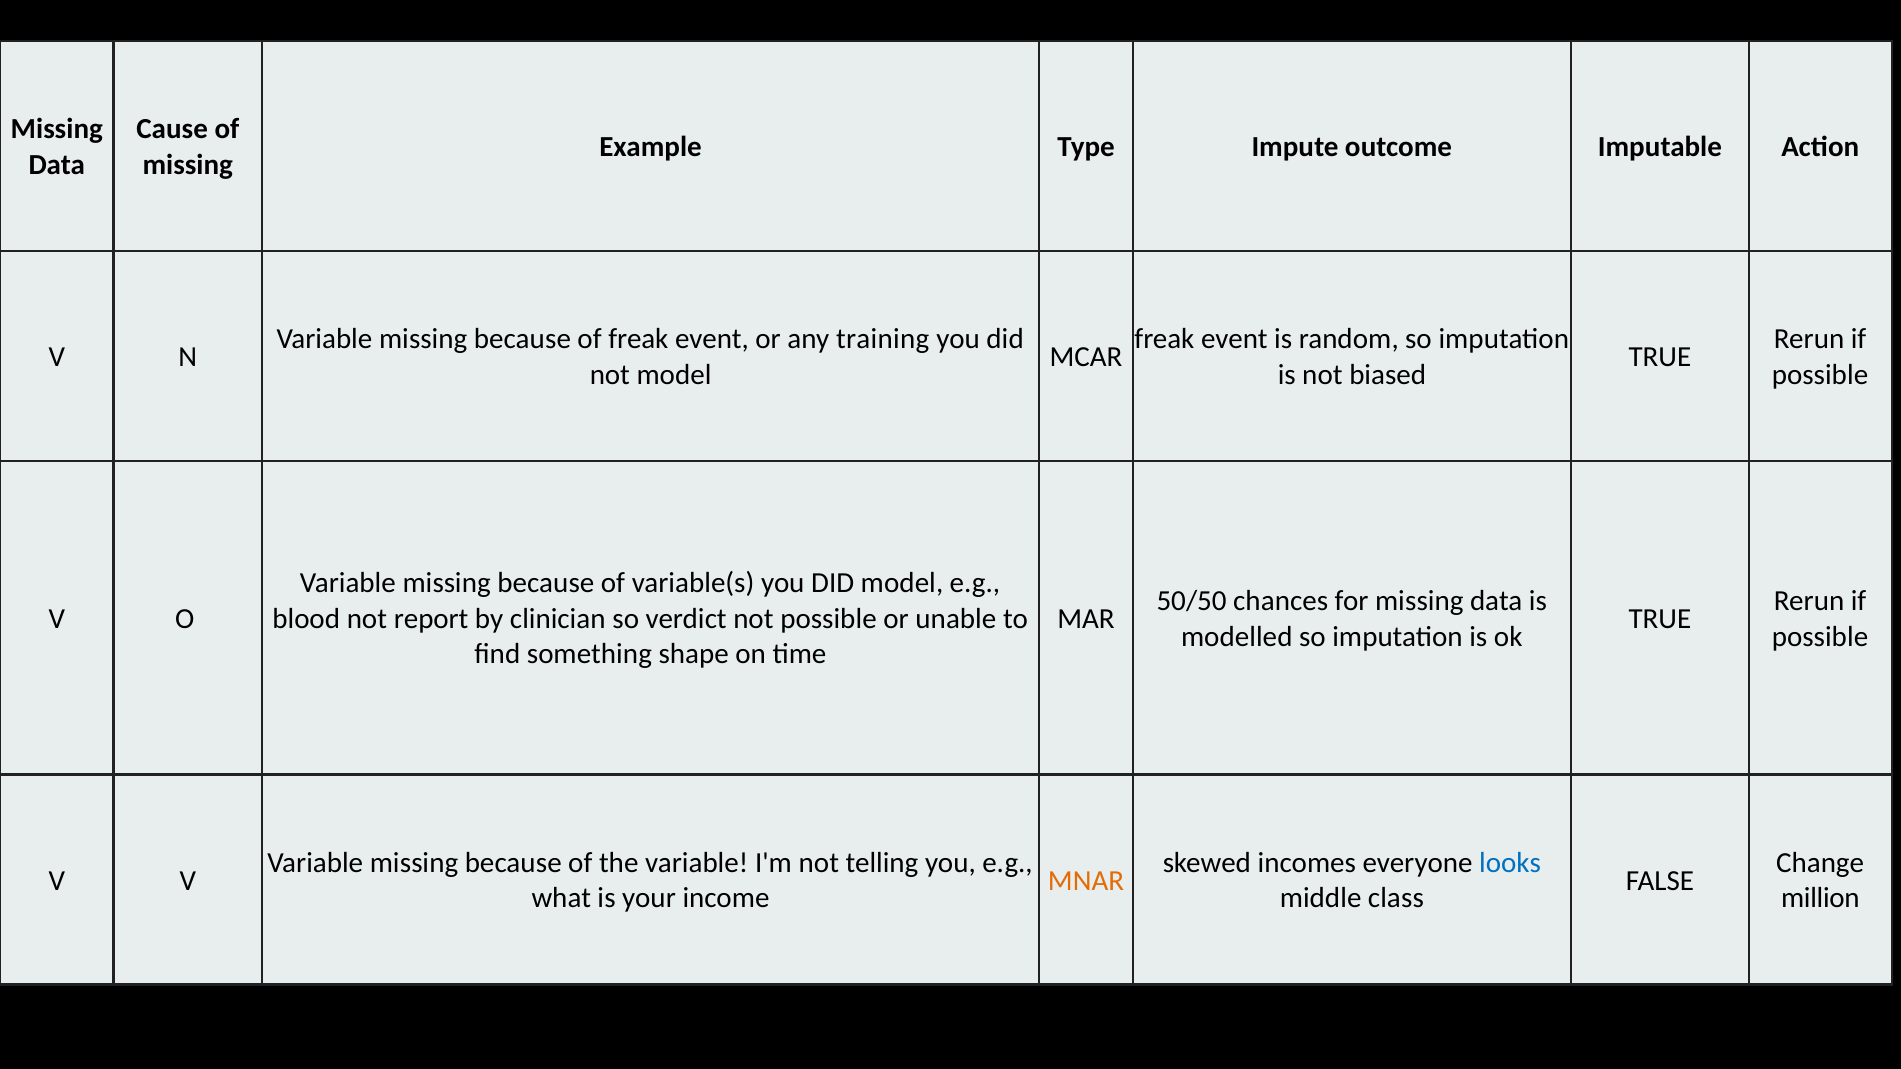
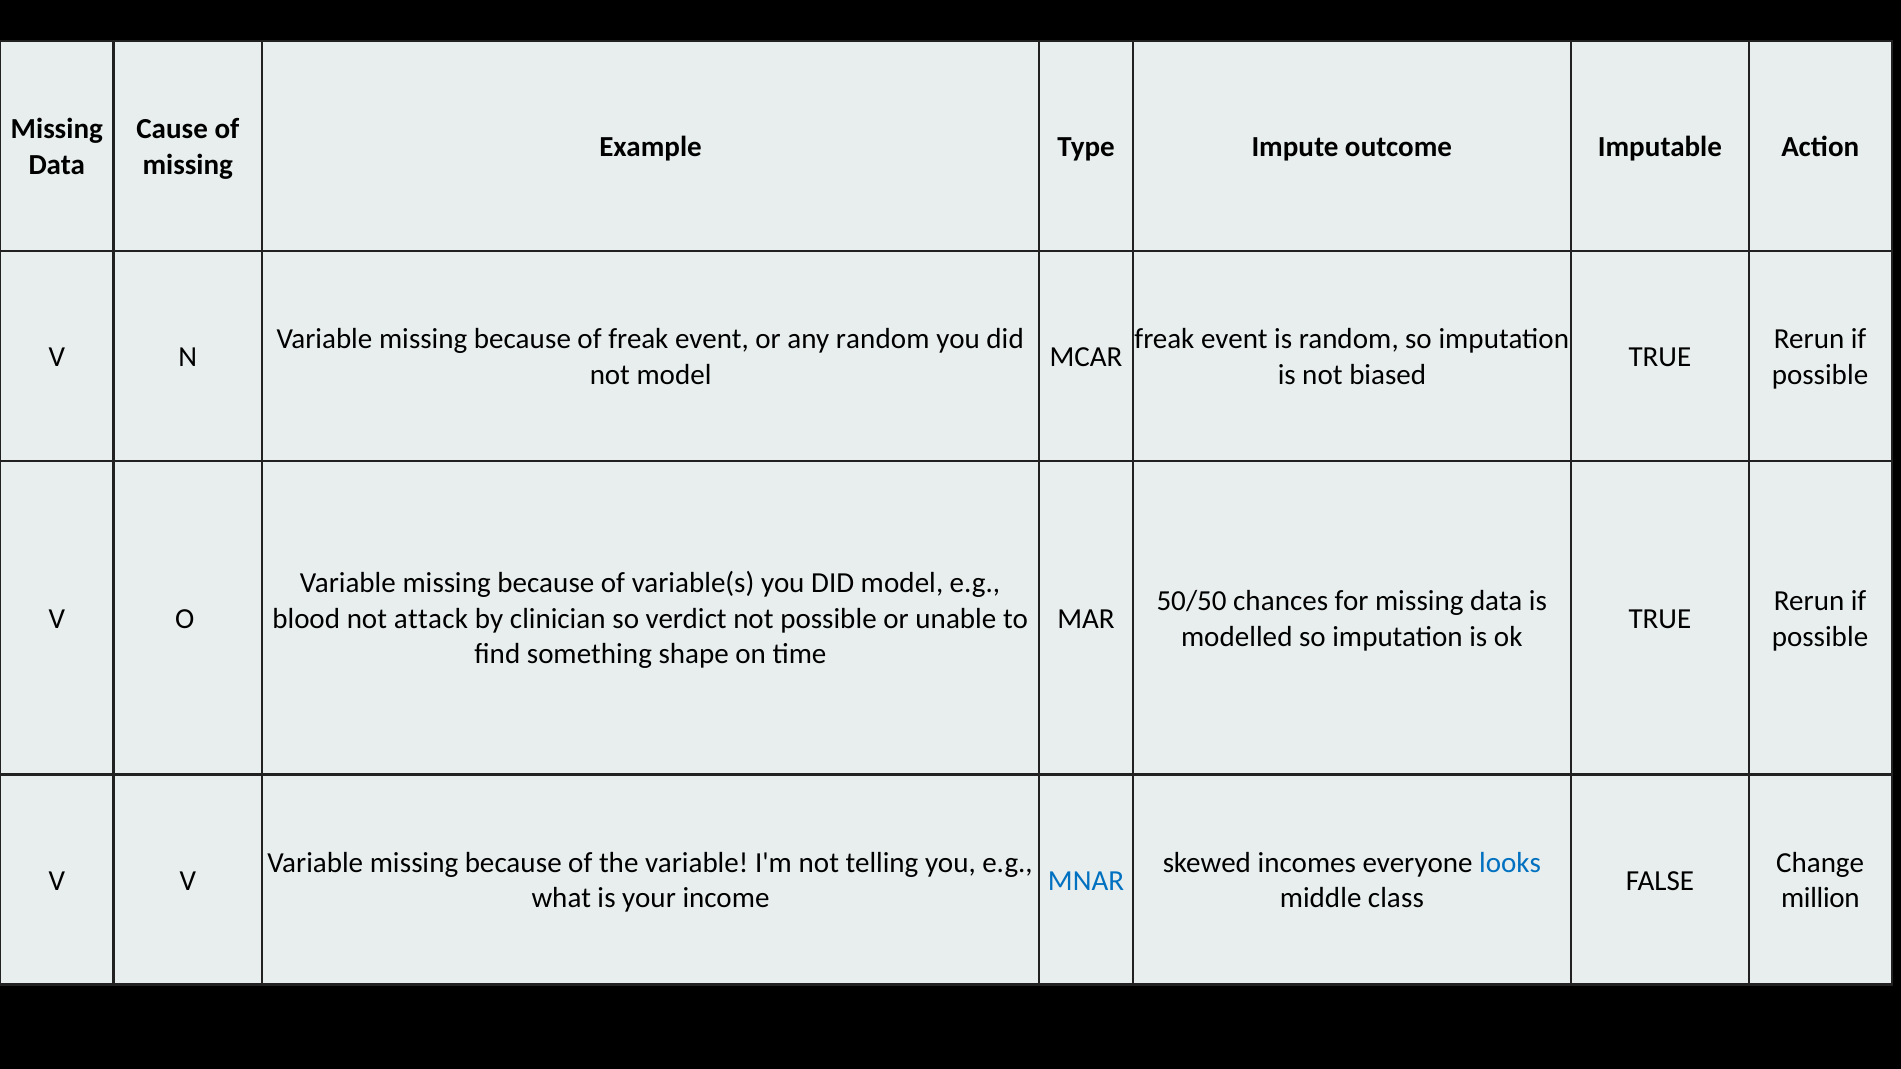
any training: training -> random (883, 339)
report: report -> attack (431, 619)
MNAR colour: orange -> blue (1086, 881)
